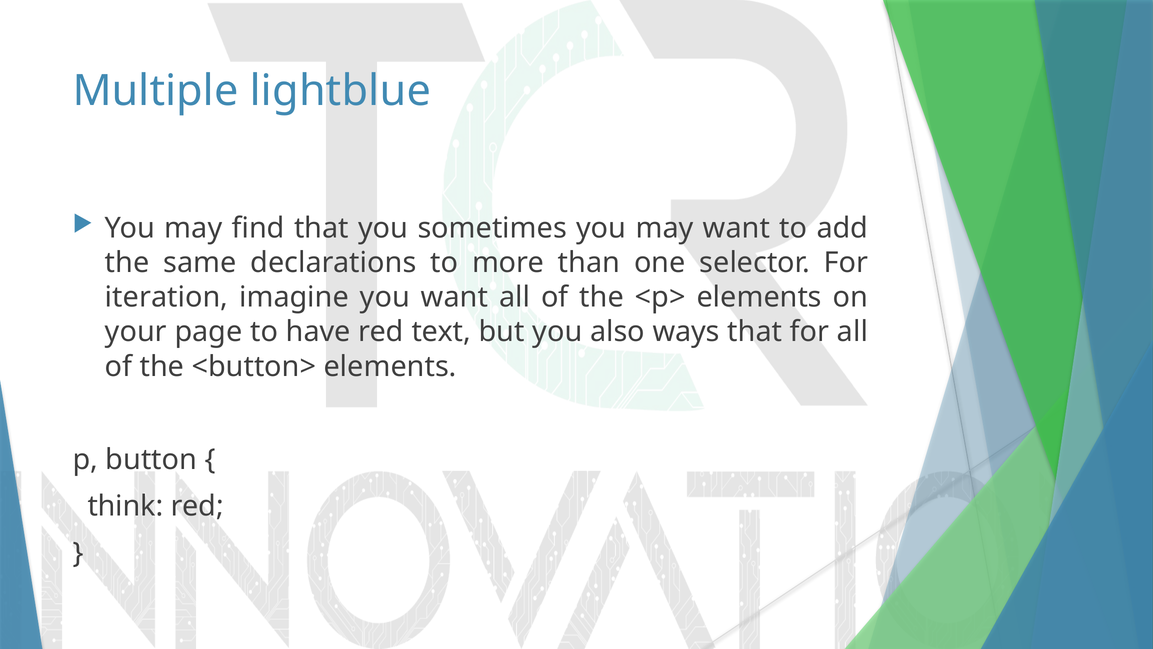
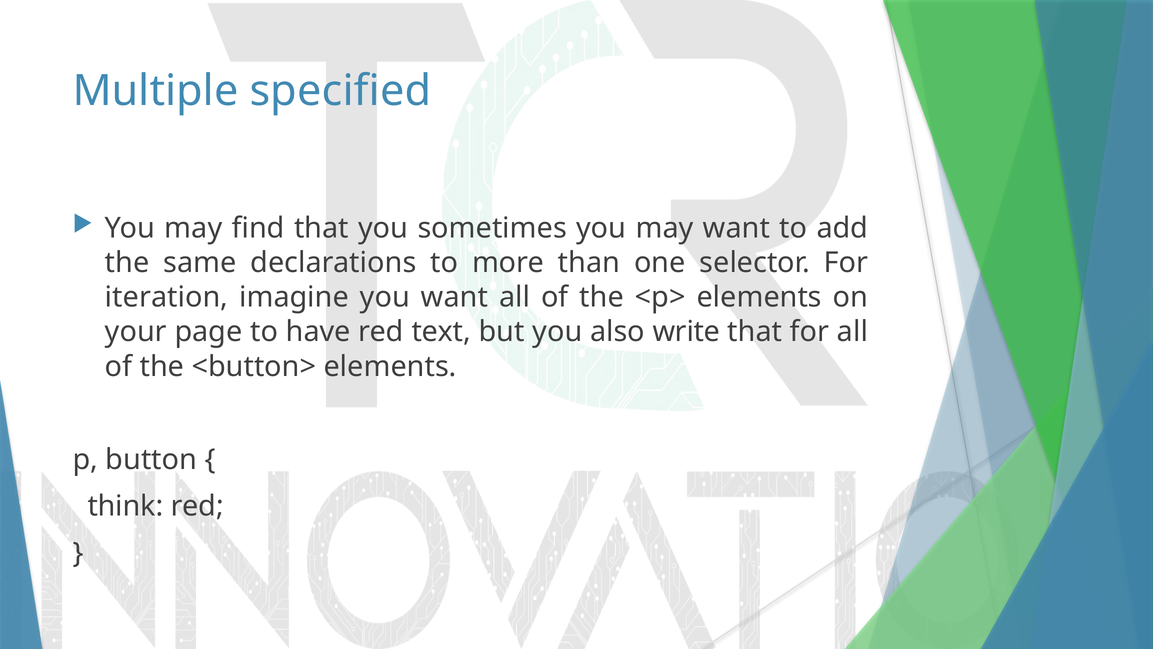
lightblue: lightblue -> specified (340, 91)
ways: ways -> write (686, 332)
